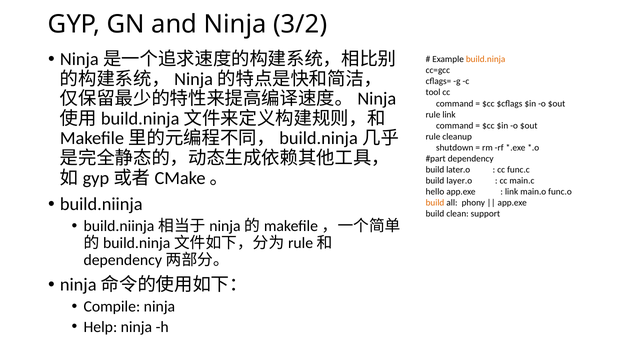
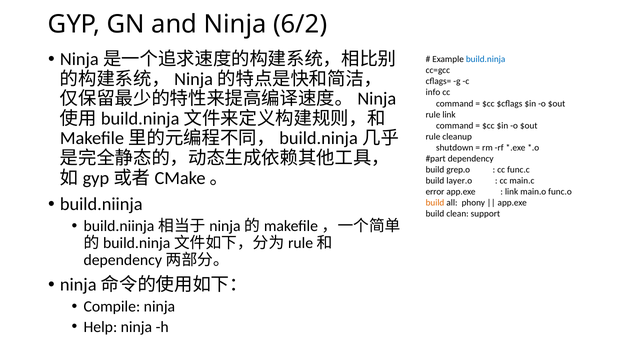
3/2: 3/2 -> 6/2 (300, 25)
build.ninja colour: orange -> blue (486, 59)
tool: tool -> info (433, 92)
later.o: later.o -> grep.o (458, 170)
hello: hello -> error (435, 192)
